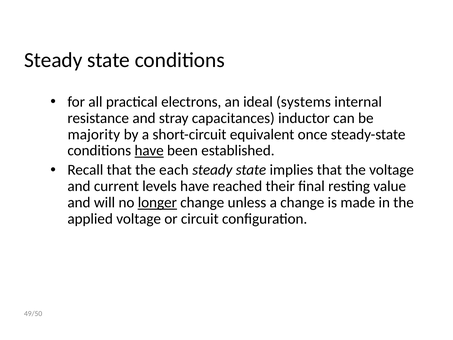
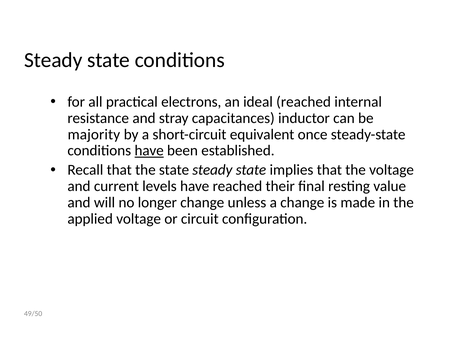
ideal systems: systems -> reached (304, 102)
the each: each -> state (174, 170)
longer underline: present -> none (157, 202)
